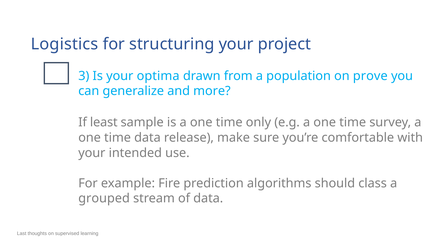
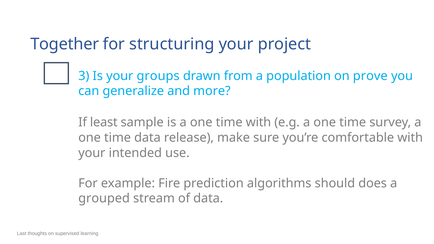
Logistics: Logistics -> Together (65, 44)
optima: optima -> groups (158, 76)
time only: only -> with (258, 123)
class: class -> does (373, 183)
